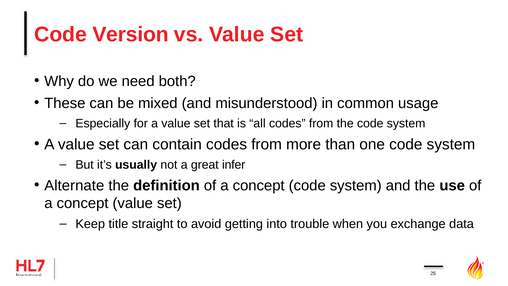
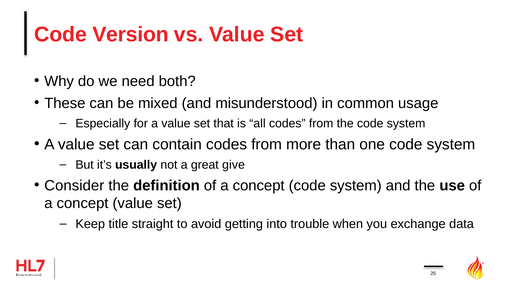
infer: infer -> give (234, 165)
Alternate: Alternate -> Consider (74, 185)
